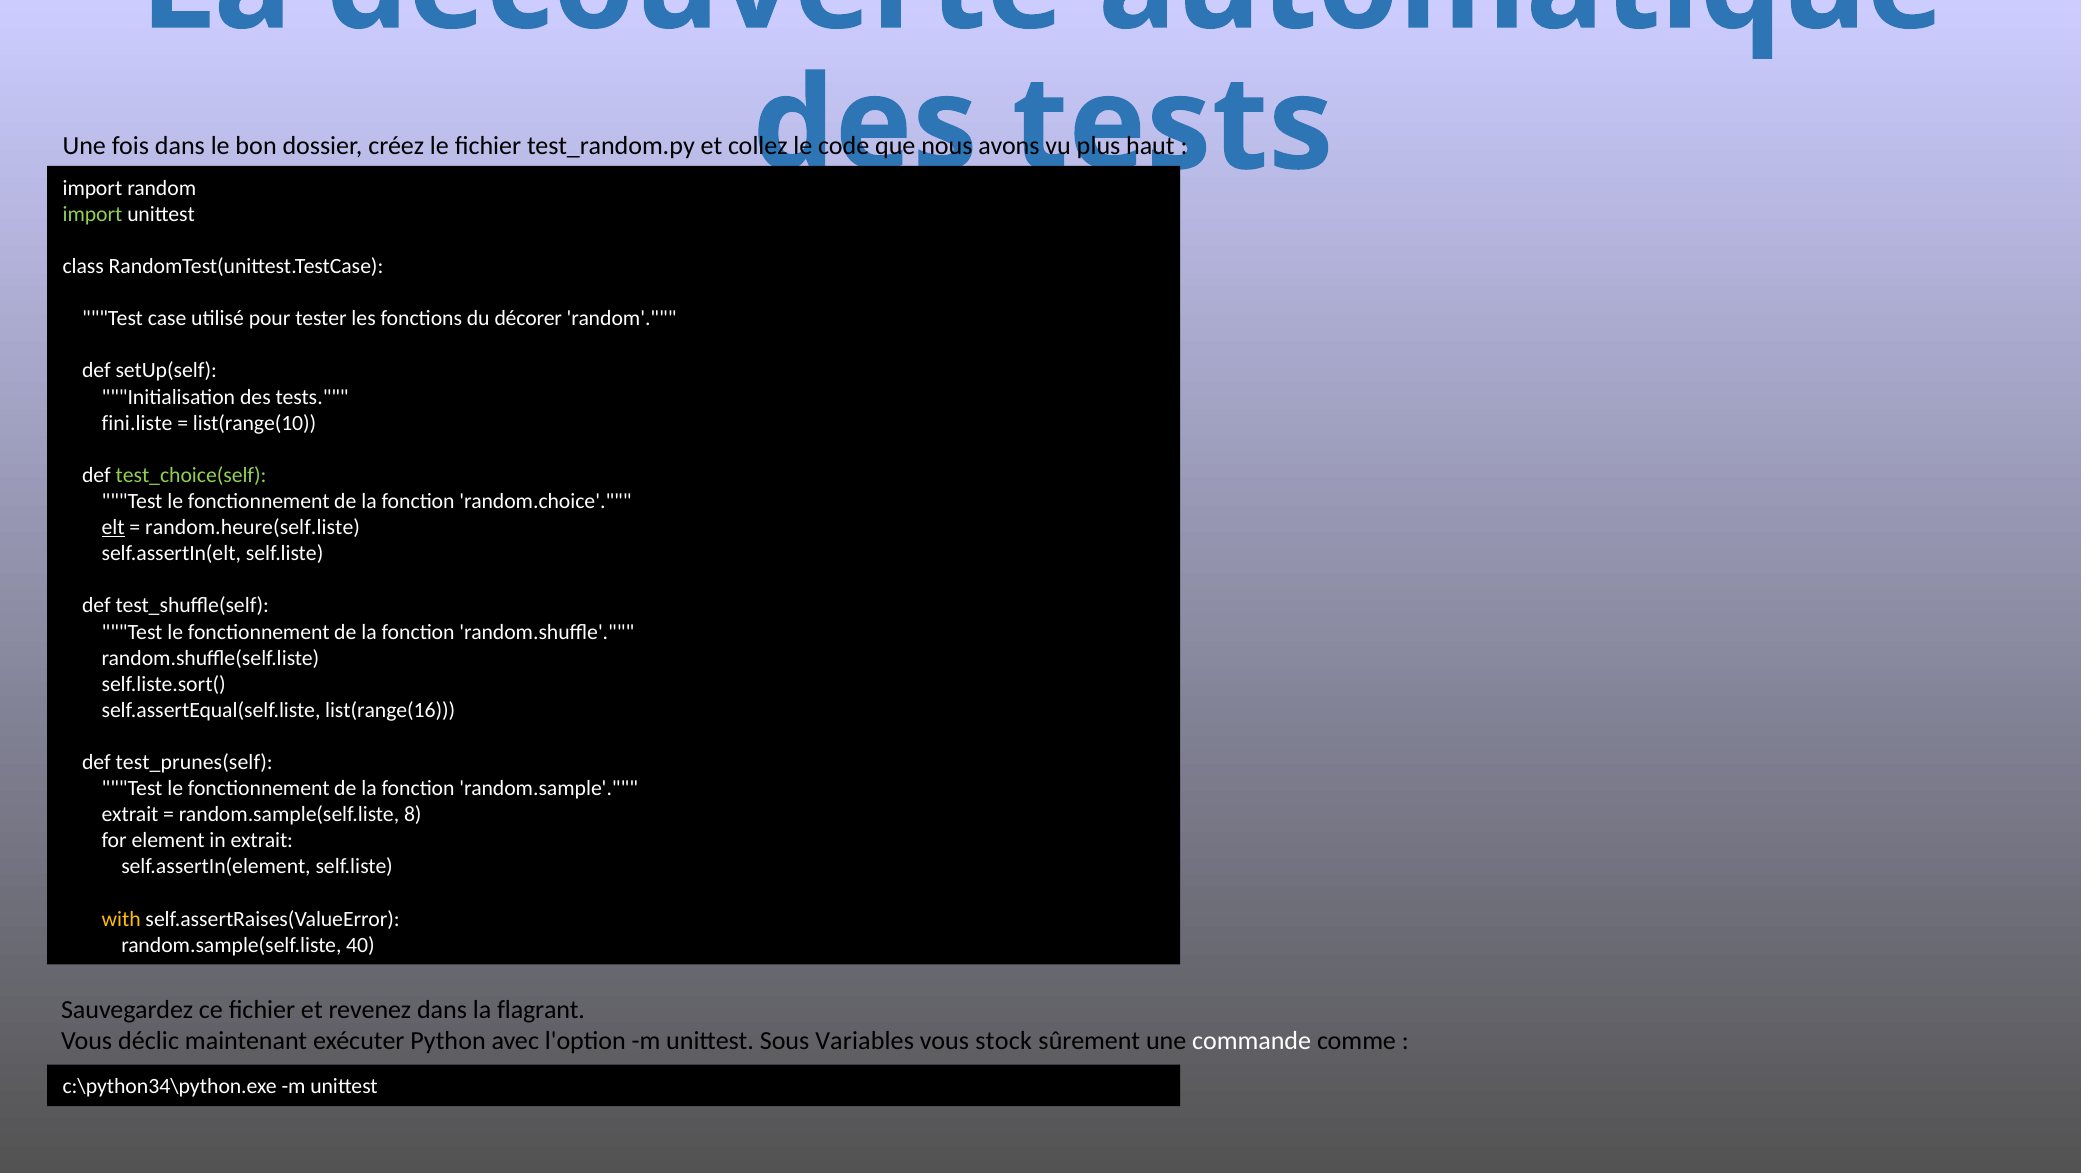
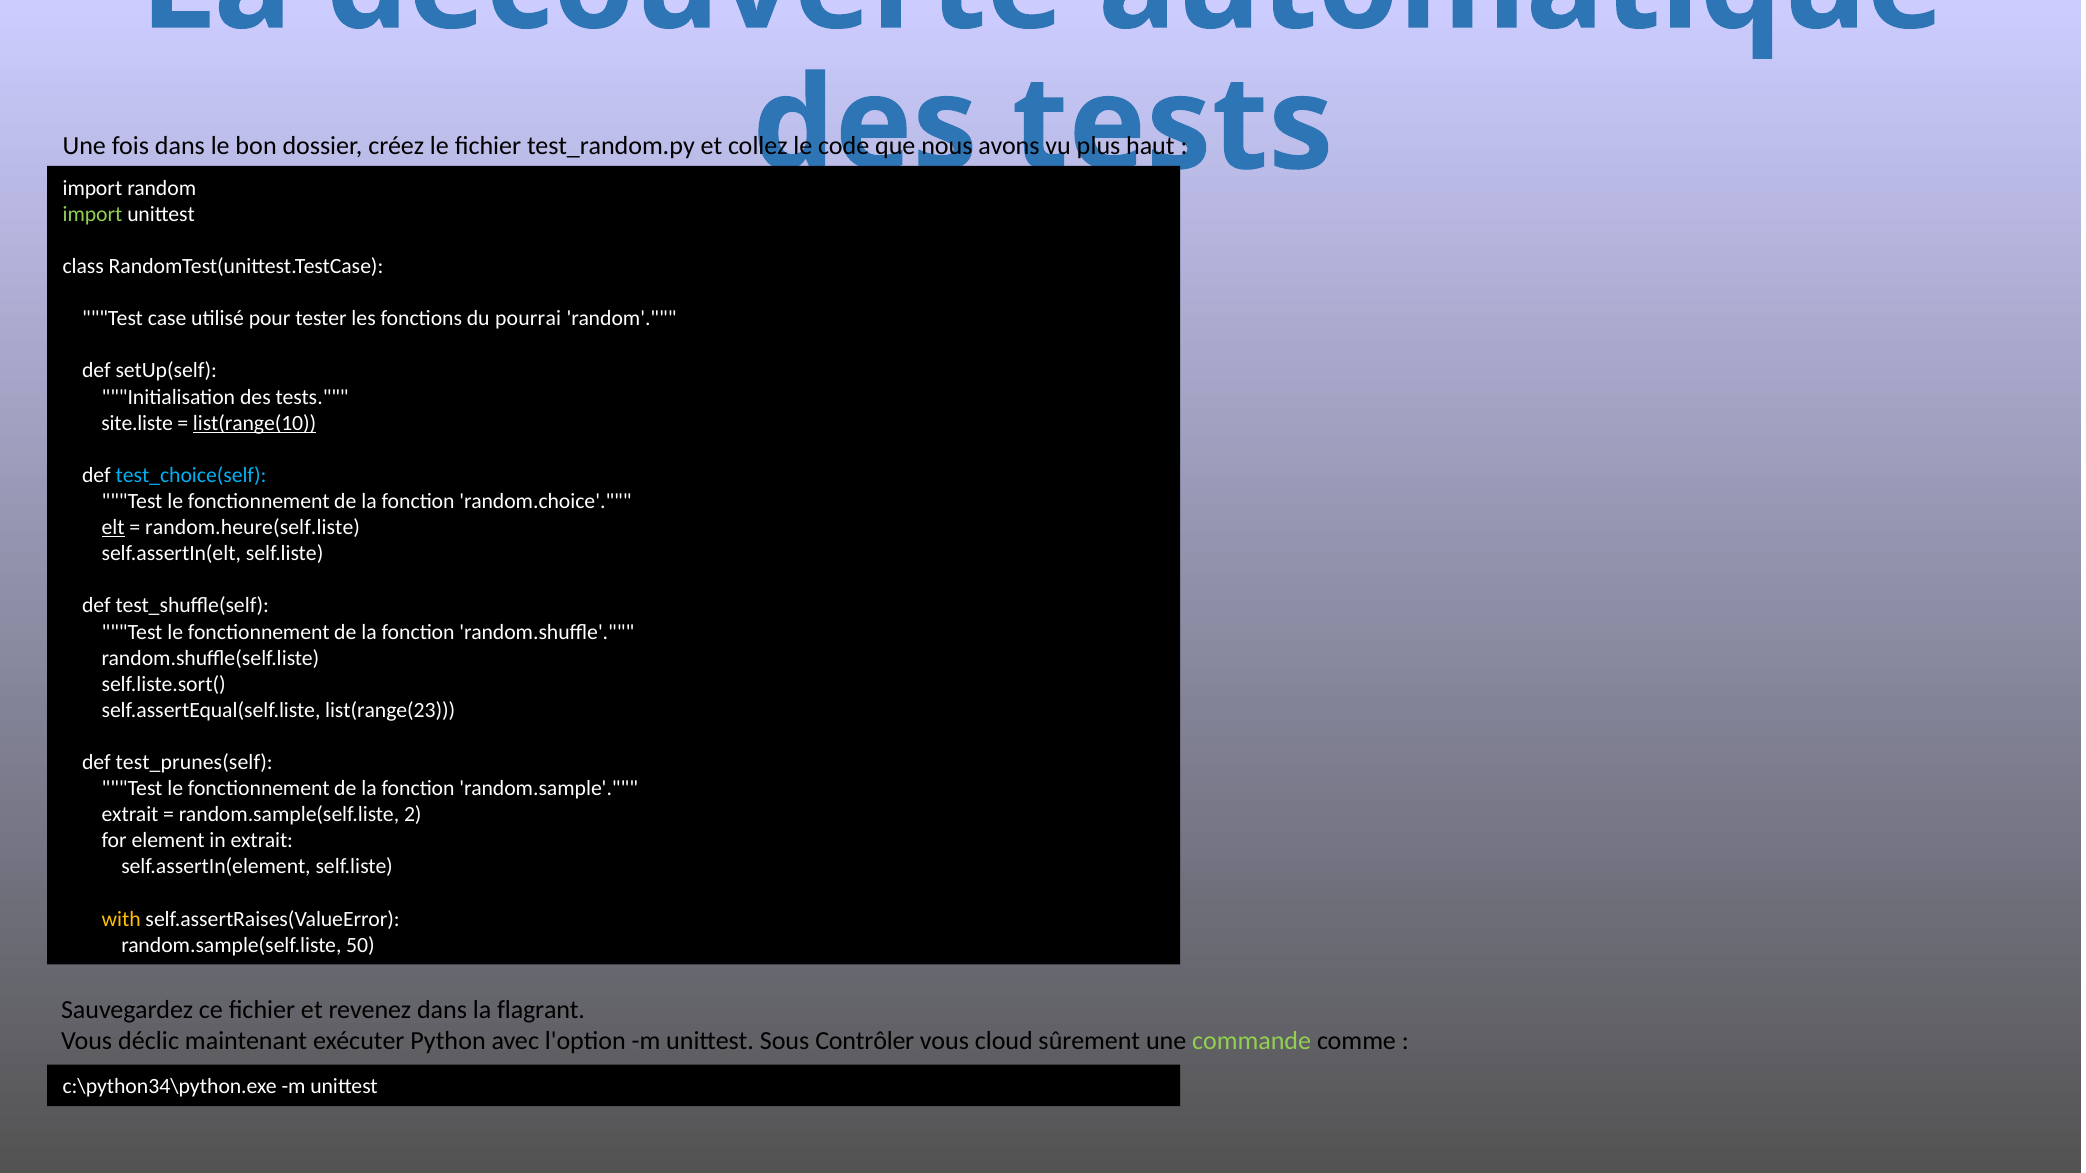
décorer: décorer -> pourrai (528, 319)
fini.liste: fini.liste -> site.liste (137, 423)
list(range(10 underline: none -> present (255, 423)
test_choice(self colour: light green -> light blue (191, 475)
list(range(16: list(range(16 -> list(range(23 (390, 710)
8: 8 -> 2 (413, 815)
40: 40 -> 50 (361, 945)
Variables: Variables -> Contrôler (865, 1042)
stock: stock -> cloud (1004, 1042)
commande colour: white -> light green (1252, 1042)
